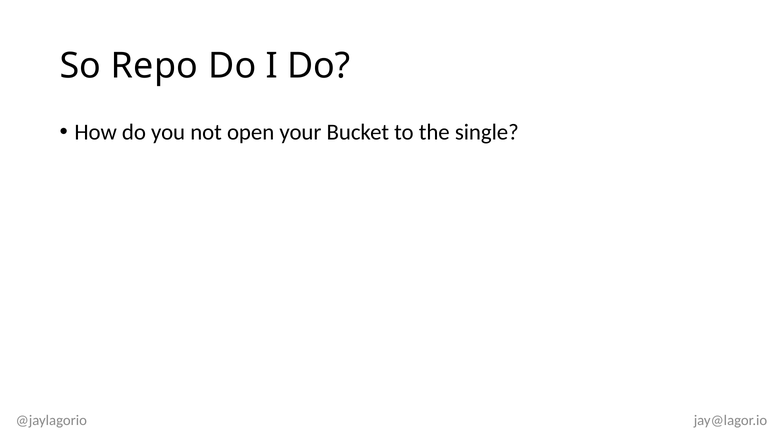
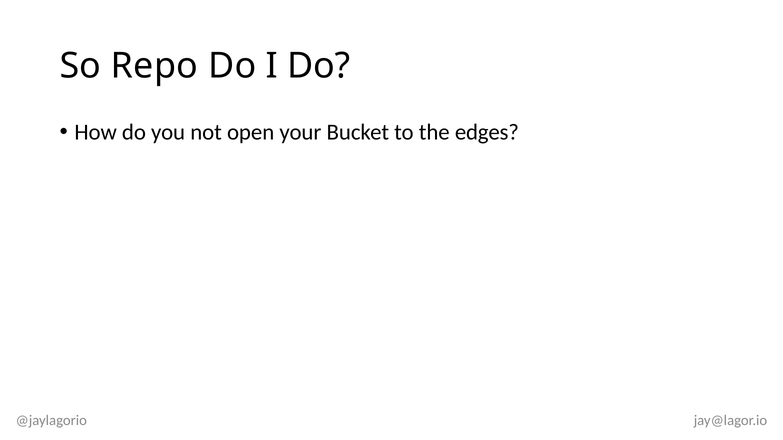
single: single -> edges (487, 132)
